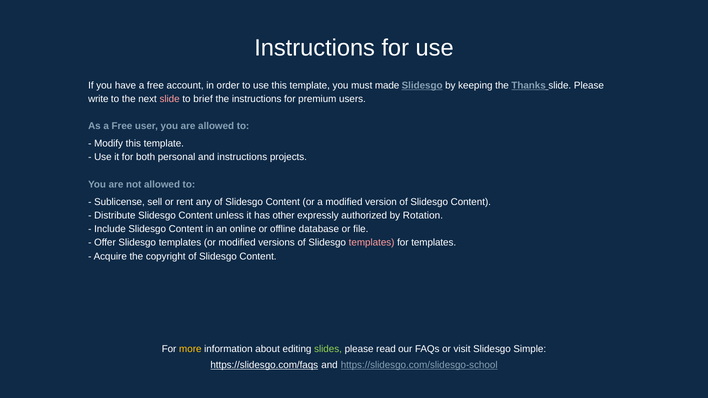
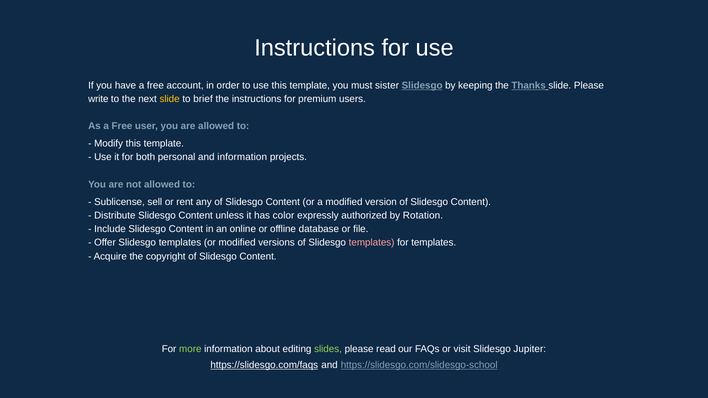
made: made -> sister (387, 85)
slide colour: pink -> yellow (170, 99)
and instructions: instructions -> information (242, 157)
other: other -> color (284, 216)
more colour: yellow -> light green (190, 349)
Simple: Simple -> Jupiter (530, 349)
